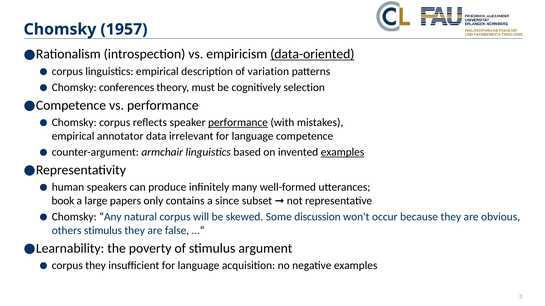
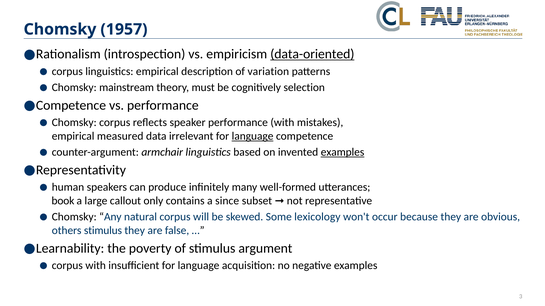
conferences: conferences -> mainstream (127, 88)
performance underline: present -> none (238, 123)
annotator: annotator -> measured (120, 136)
language underline: none -> present (253, 136)
papers: papers -> callout (125, 201)
discussion: discussion -> lexicology (317, 217)
corpus they: they -> with (96, 266)
